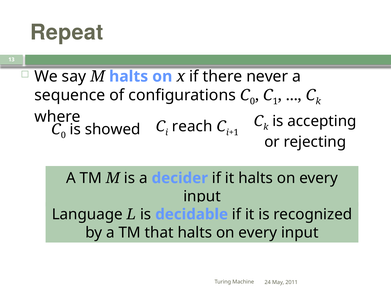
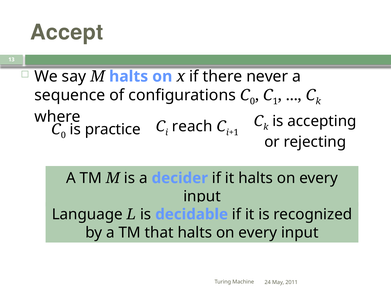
Repeat: Repeat -> Accept (67, 32)
showed: showed -> practice (113, 129)
